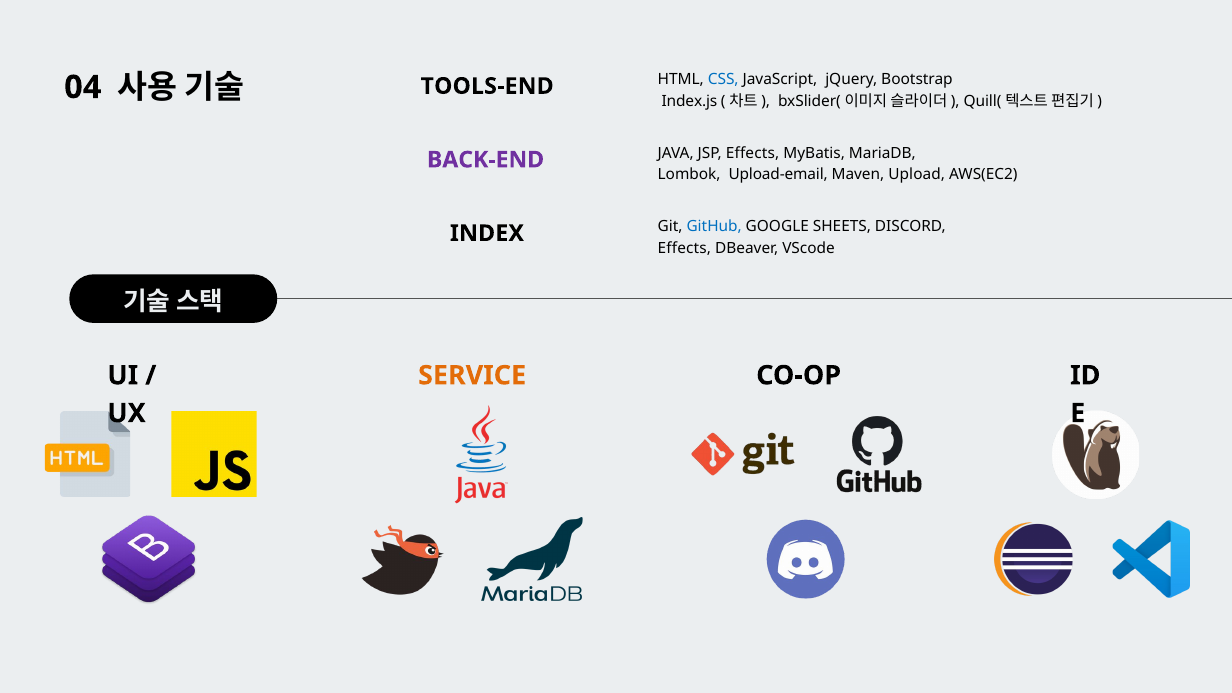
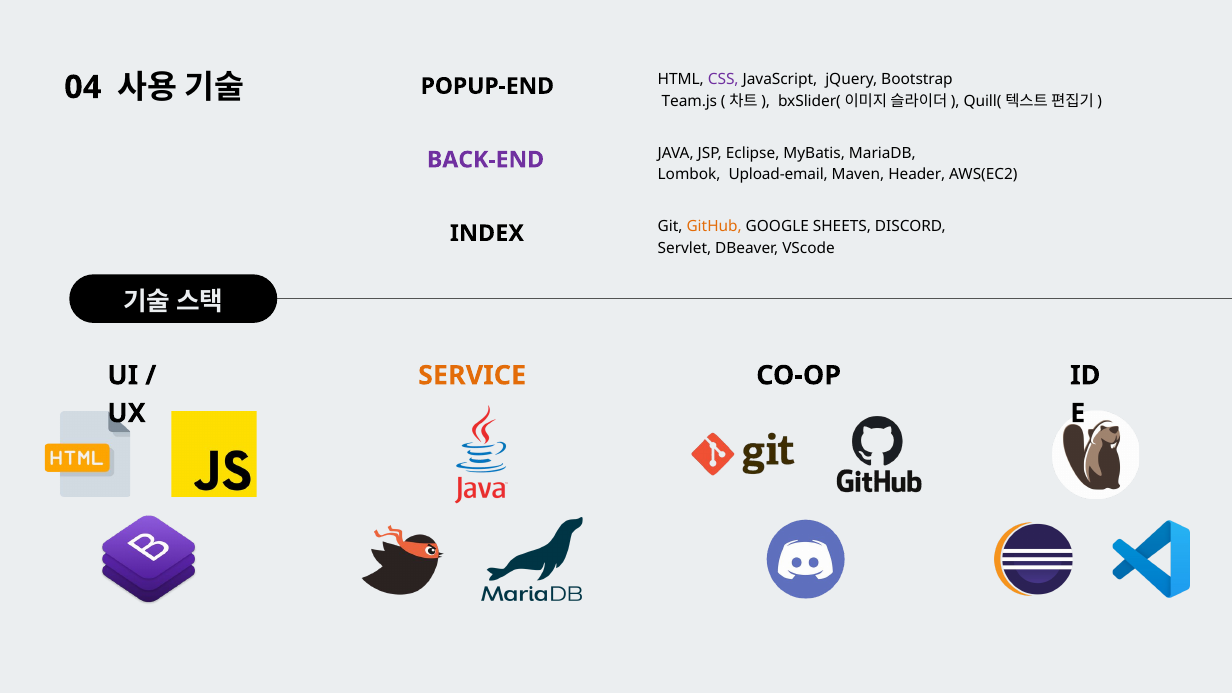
CSS colour: blue -> purple (723, 80)
TOOLS-END: TOOLS-END -> POPUP-END (487, 86)
Index.js: Index.js -> Team.js (689, 101)
JSP Effects: Effects -> Eclipse (753, 153)
Upload: Upload -> Header (917, 175)
GitHub colour: blue -> orange (714, 227)
Effects: Effects -> Servlet (684, 248)
